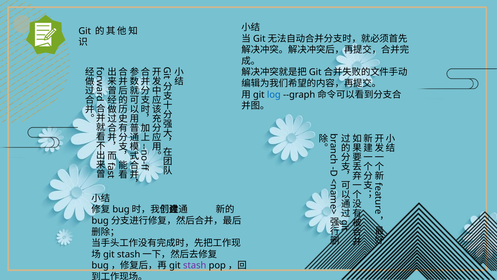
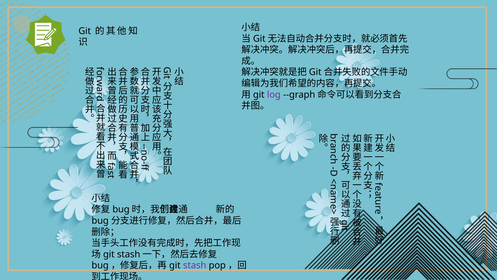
log colour: blue -> purple (274, 94)
